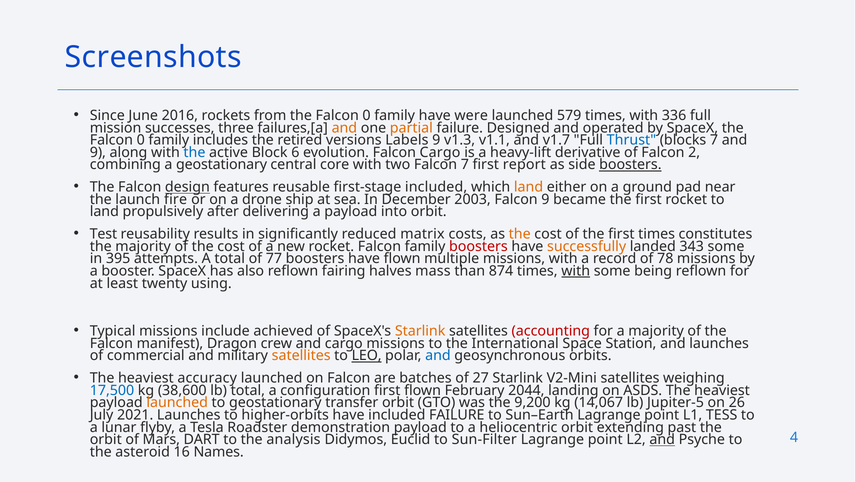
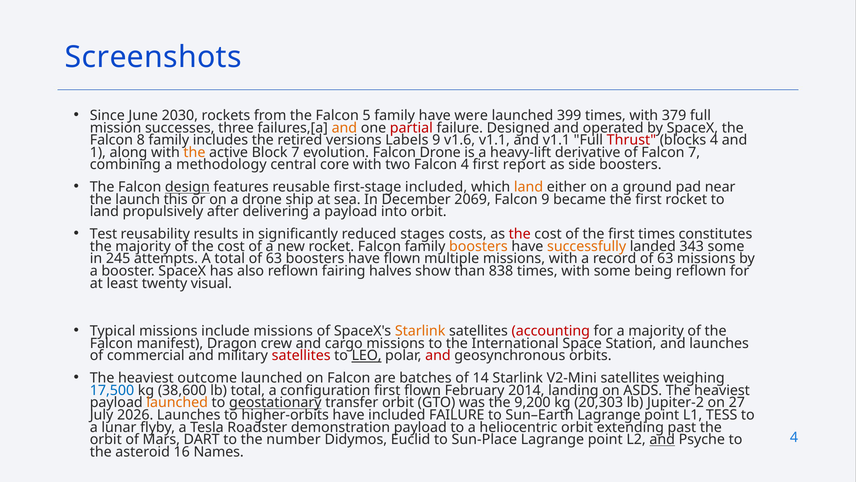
2016: 2016 -> 2030 (180, 115)
from the Falcon 0: 0 -> 5 (367, 115)
579: 579 -> 399 (569, 115)
336: 336 -> 379 (674, 115)
partial colour: orange -> red (411, 128)
0: 0 -> 8 (141, 140)
v1.3: v1.3 -> v1.6 (460, 140)
and v1.7: v1.7 -> v1.1 (556, 140)
Thrust colour: blue -> red (631, 140)
blocks 7: 7 -> 4 (714, 140)
9: 9 -> 1 (98, 152)
the colour: blue -> orange (194, 152)
Block 6: 6 -> 7 (295, 152)
Falcon Cargo: Cargo -> Drone (440, 152)
Falcon 2: 2 -> 7 (694, 152)
a geostationary: geostationary -> methodology (221, 165)
Falcon 7: 7 -> 4 (465, 165)
boosters underline: present -> none (630, 165)
fire: fire -> this (176, 199)
2003: 2003 -> 2069 (473, 199)
matrix: matrix -> stages (422, 234)
the colour: orange -> red (520, 234)
boosters colour: red -> orange (478, 246)
395: 395 -> 245 (118, 258)
total of 77: 77 -> 63 (274, 258)
record of 78: 78 -> 63 (665, 258)
mass: mass -> show (433, 271)
874: 874 -> 838 (501, 271)
with underline: present -> none (576, 271)
using: using -> visual (211, 283)
include achieved: achieved -> missions (283, 331)
satellites colour: orange -> red (301, 355)
and colour: blue -> red (438, 355)
accuracy: accuracy -> outcome (207, 378)
27: 27 -> 14 (481, 378)
2044: 2044 -> 2014 (526, 390)
geostationary underline: none -> present (275, 402)
14,067: 14,067 -> 20,303 (599, 402)
Jupiter-5: Jupiter-5 -> Jupiter-2 (676, 402)
26: 26 -> 27 (737, 402)
2021: 2021 -> 2026 (135, 415)
analysis: analysis -> number (294, 439)
Sun-Filter: Sun-Filter -> Sun-Place (484, 439)
